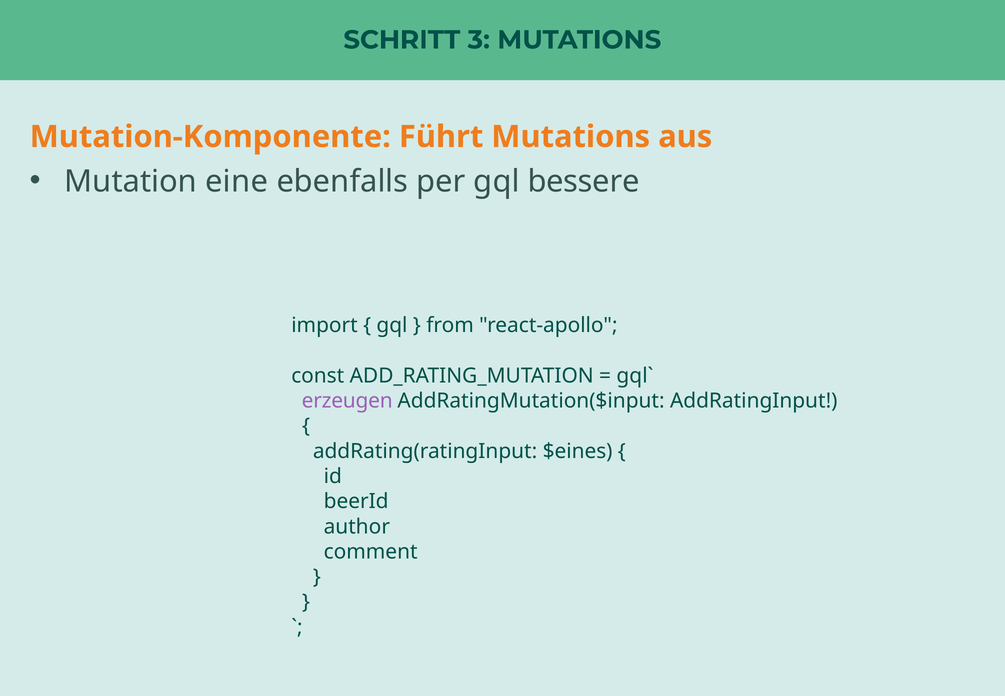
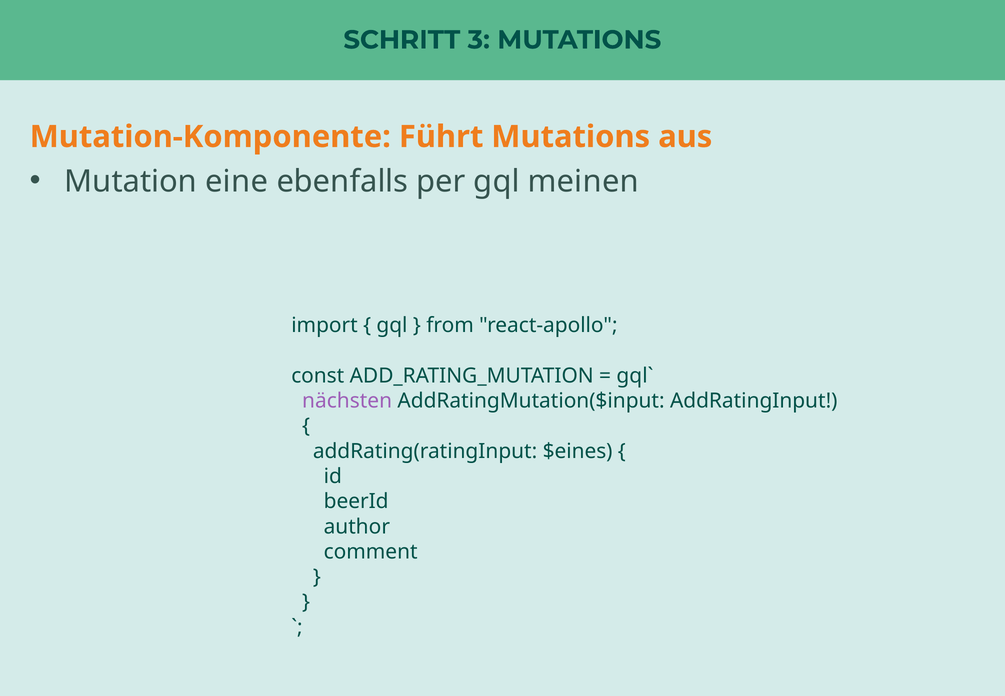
bessere: bessere -> meinen (583, 181)
erzeugen: erzeugen -> nächsten (347, 401)
